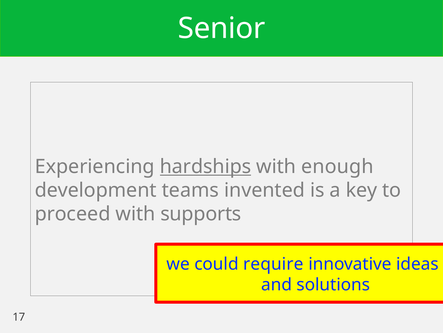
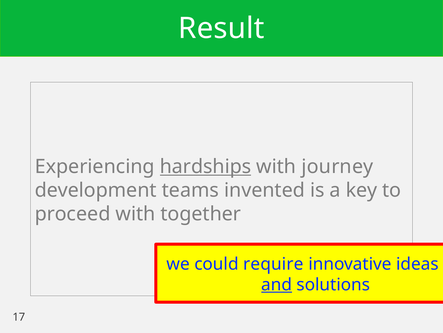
Senior: Senior -> Result (221, 28)
enough: enough -> journey (337, 166)
supports: supports -> together (201, 214)
and underline: none -> present (277, 284)
